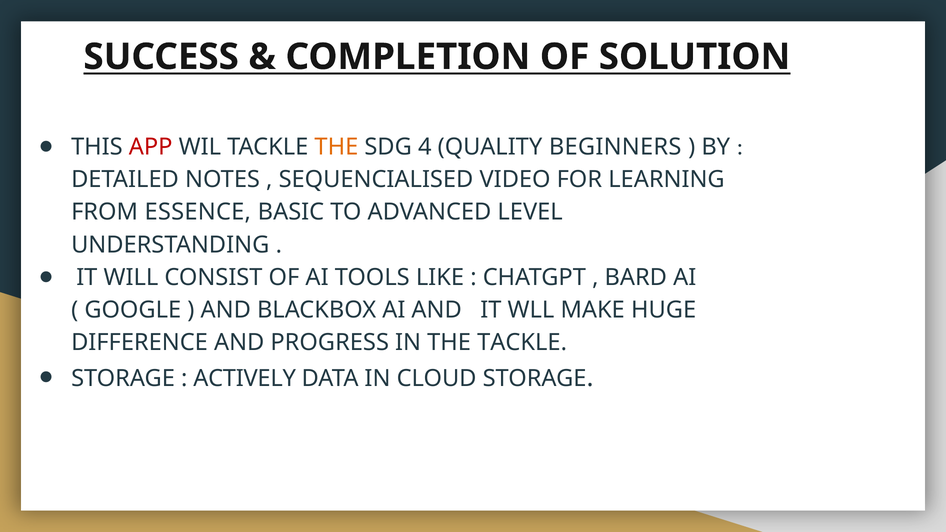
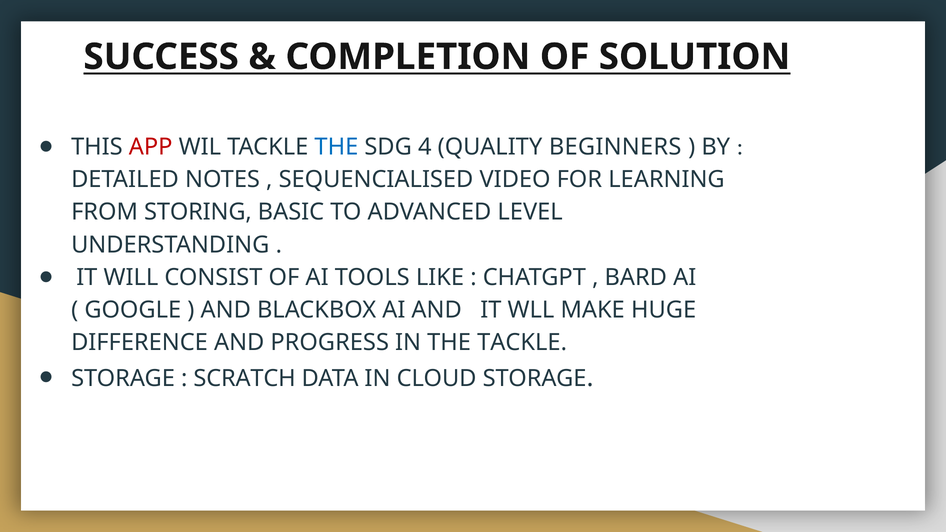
THE colour: orange -> blue (336, 147)
ESSENCE: ESSENCE -> STORING (198, 212)
ACTIVELY: ACTIVELY -> SCRATCH (245, 378)
